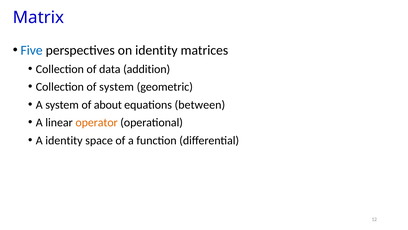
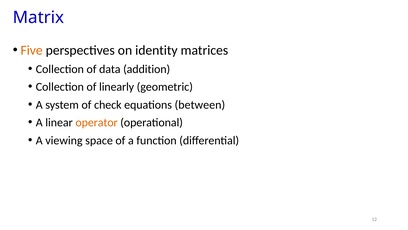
Five colour: blue -> orange (32, 50)
of system: system -> linearly (117, 87)
about: about -> check (108, 105)
A identity: identity -> viewing (64, 140)
